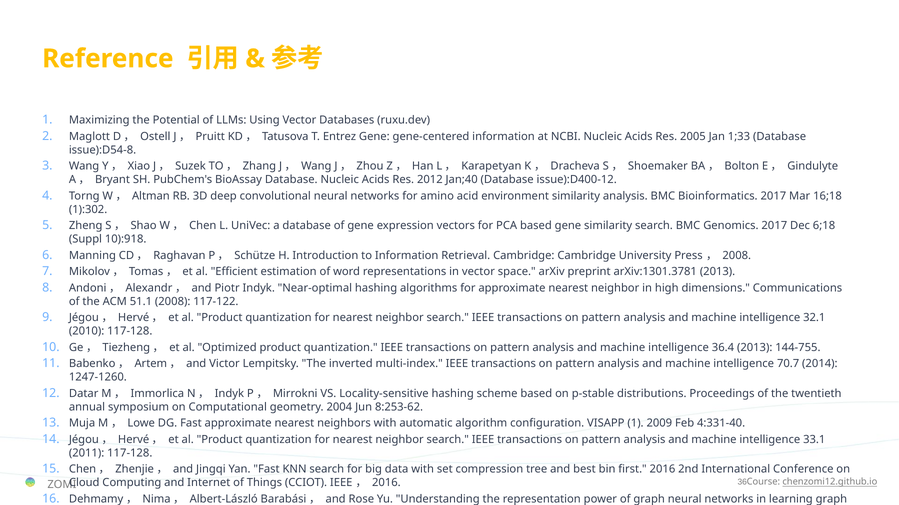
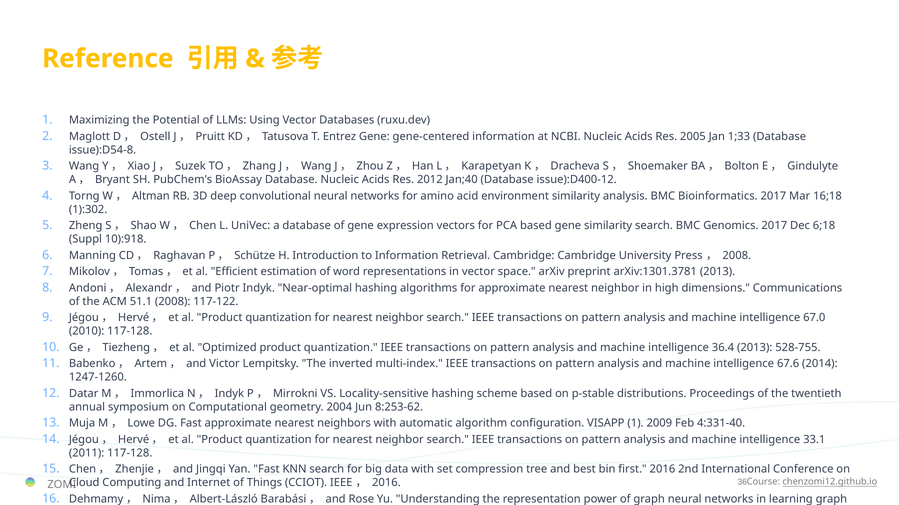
32.1: 32.1 -> 67.0 (814, 318)
144-755: 144-755 -> 528-755 (798, 348)
70.7: 70.7 -> 67.6 (788, 364)
